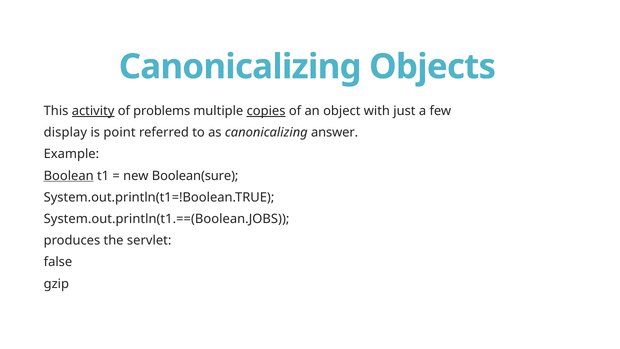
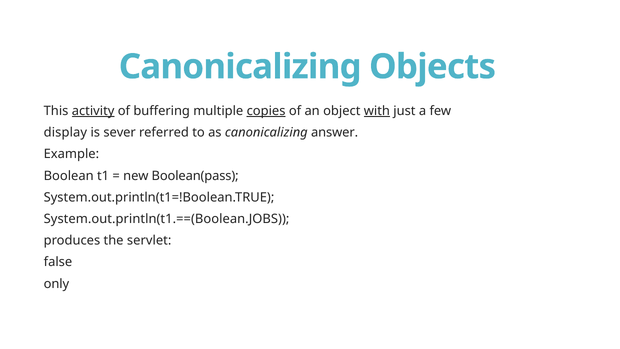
problems: problems -> buffering (162, 111)
with underline: none -> present (377, 111)
point: point -> sever (120, 132)
Boolean underline: present -> none (69, 176)
Boolean(sure: Boolean(sure -> Boolean(pass (195, 176)
gzip: gzip -> only (56, 284)
